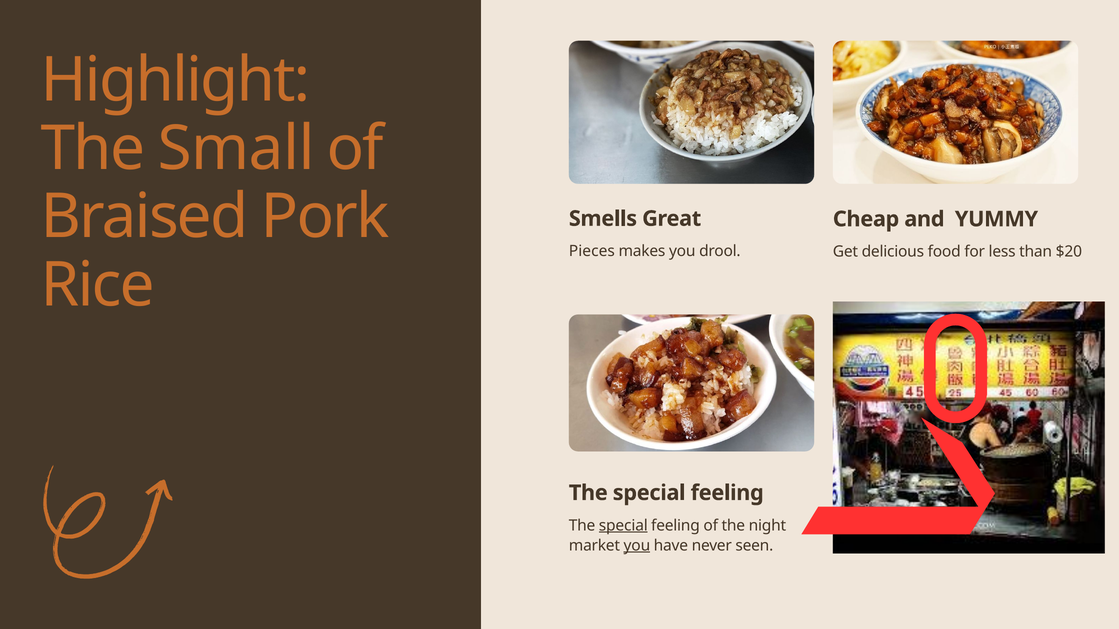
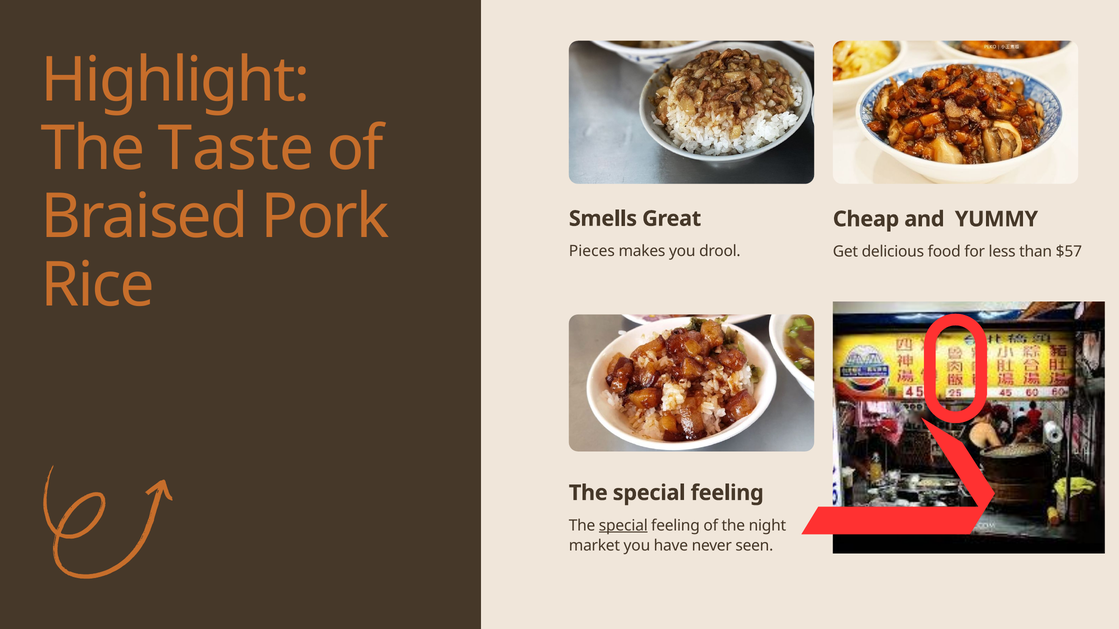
Small: Small -> Taste (236, 149)
$20: $20 -> $57 (1069, 252)
you underline: present -> none (637, 546)
